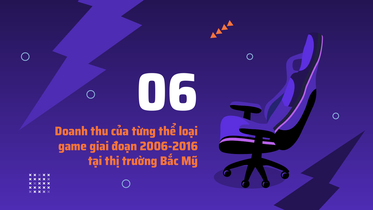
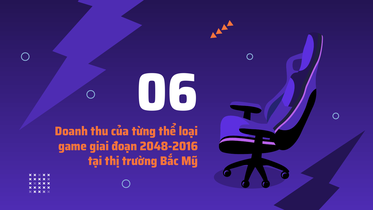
2006-2016: 2006-2016 -> 2048-2016 (169, 146)
